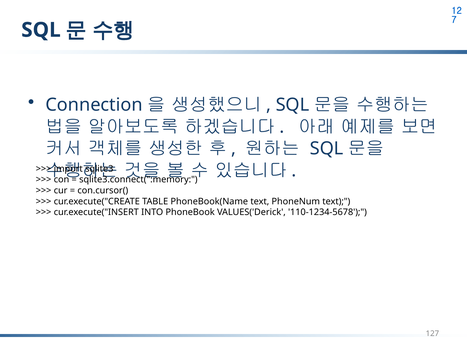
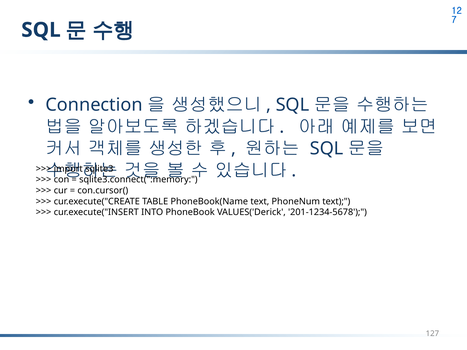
110-1234-5678: 110-1234-5678 -> 201-1234-5678 (327, 212)
